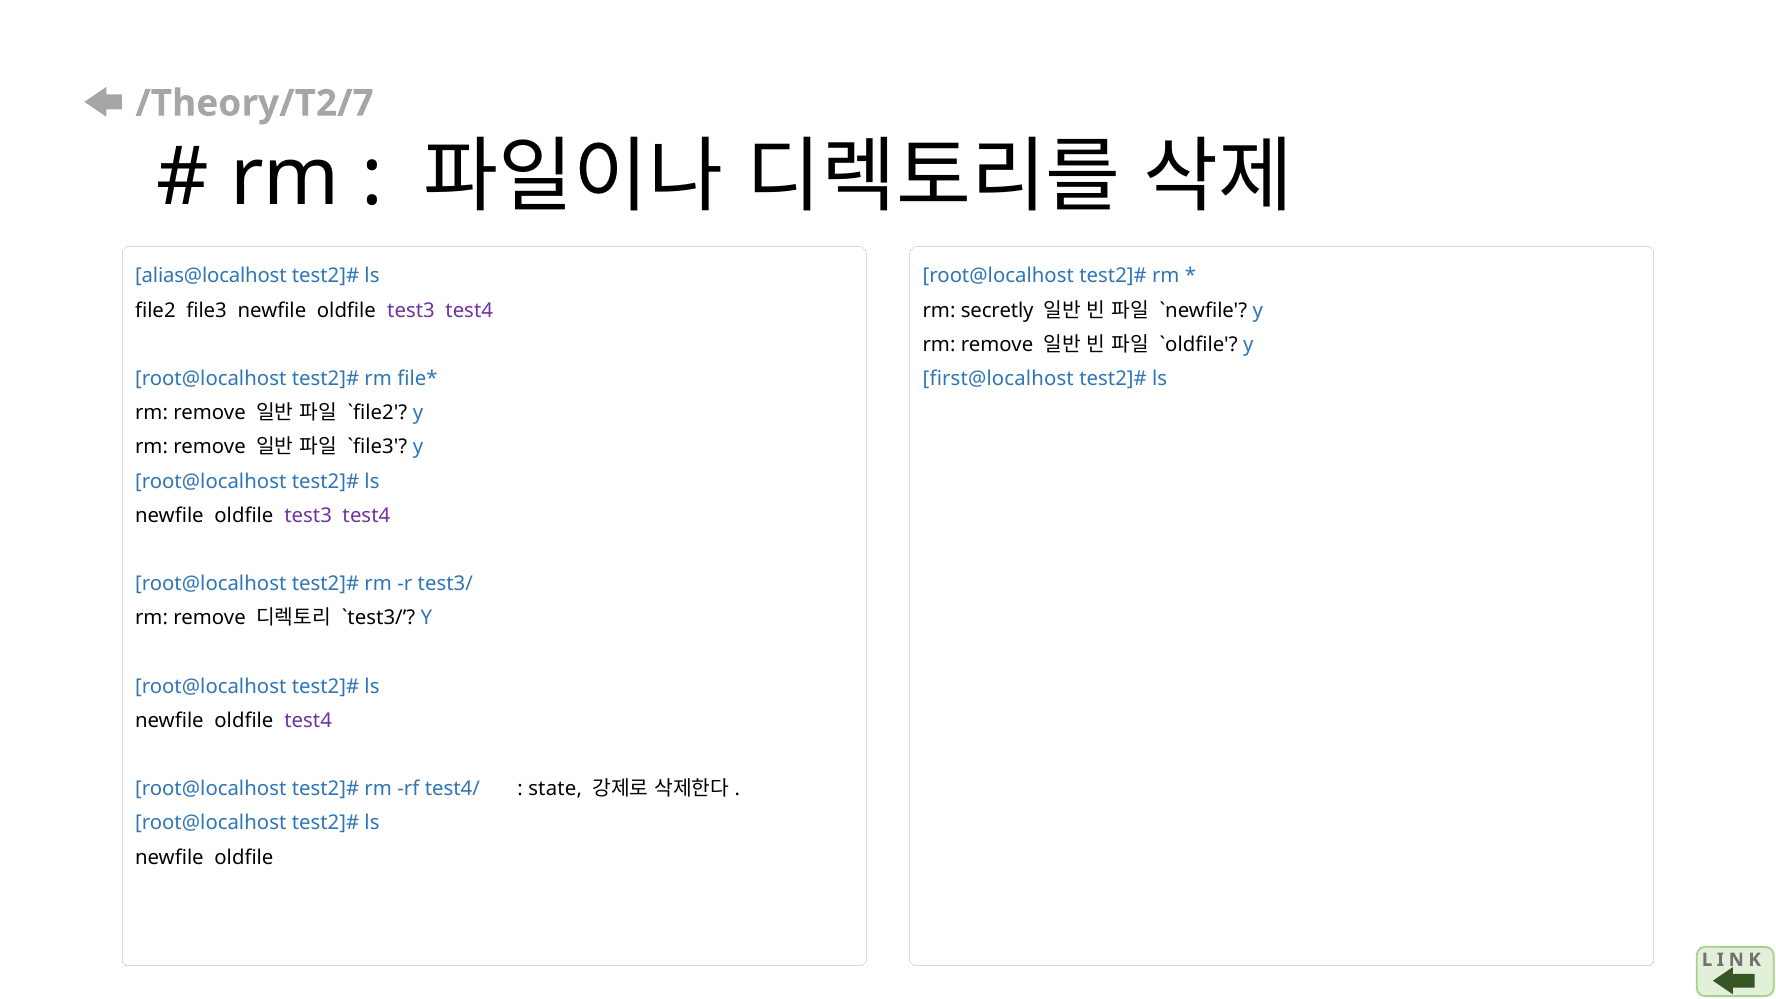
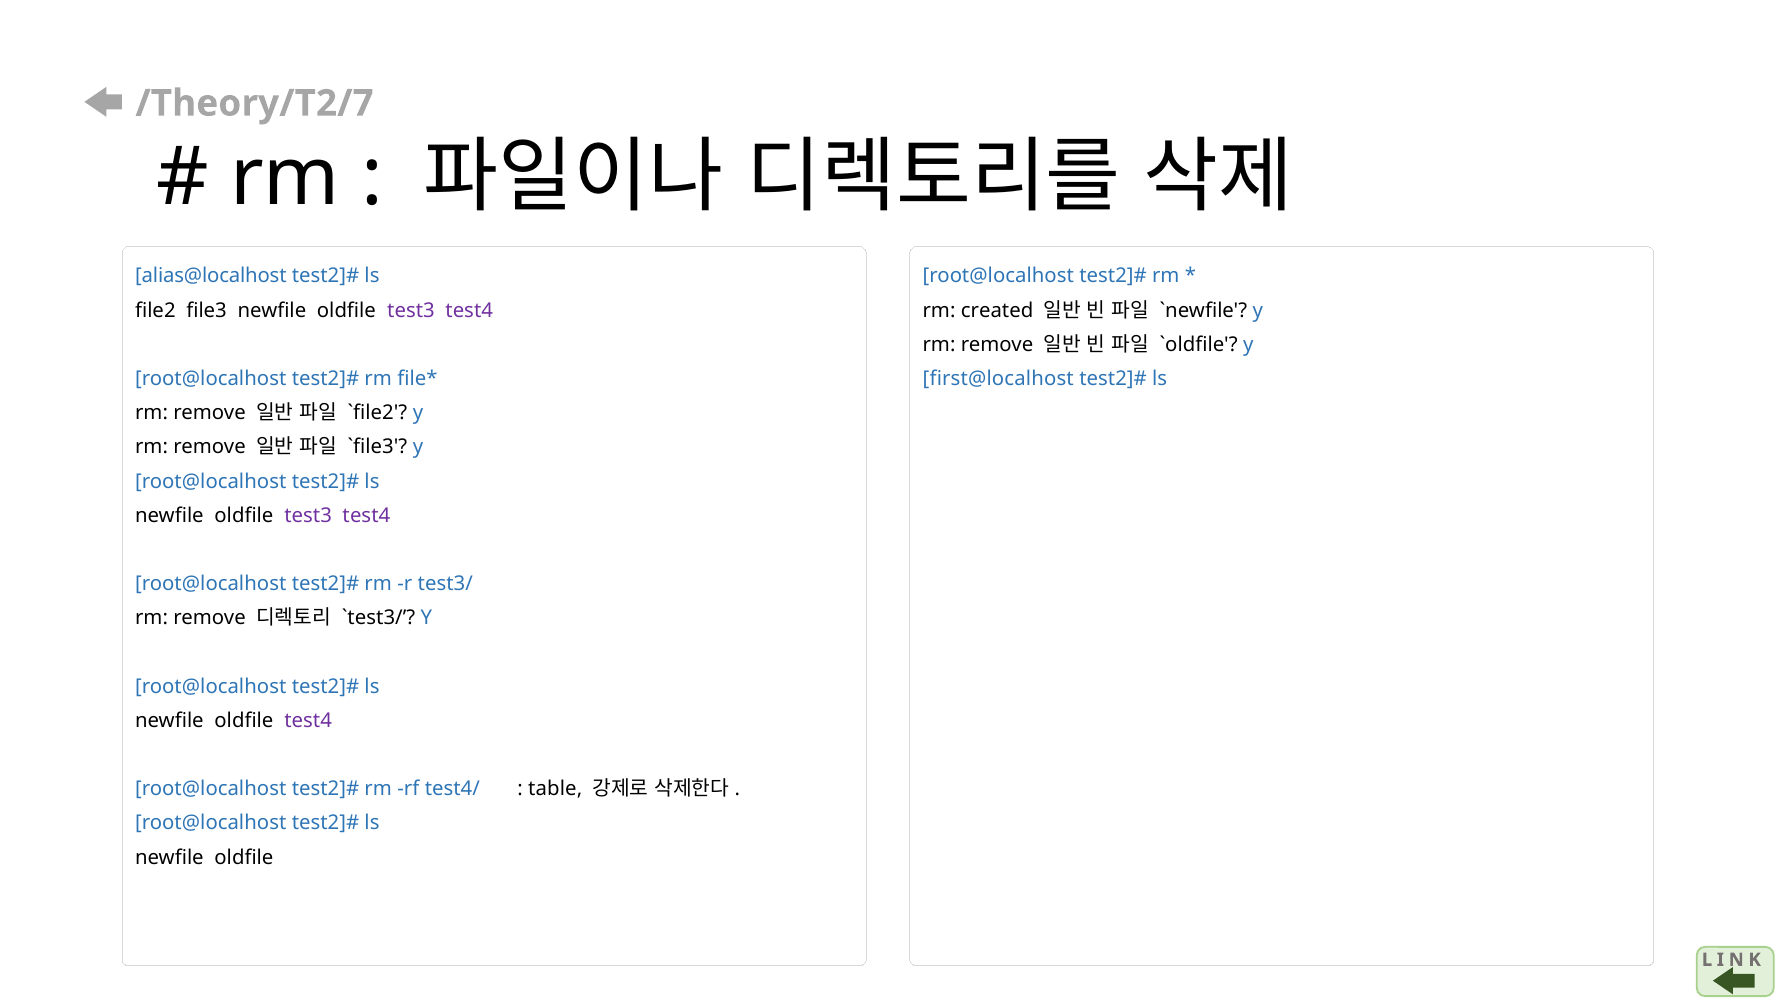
secretly: secretly -> created (997, 310)
state: state -> table (555, 789)
